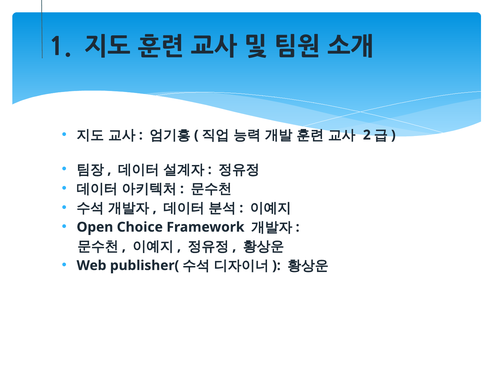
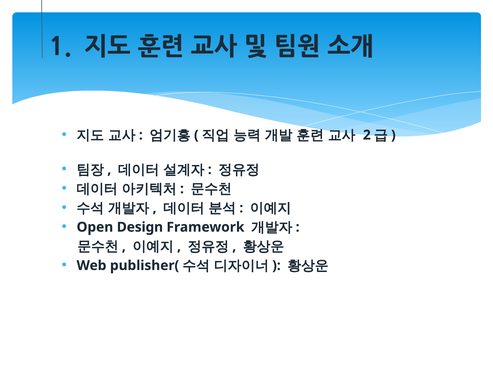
Choice: Choice -> Design (140, 227)
